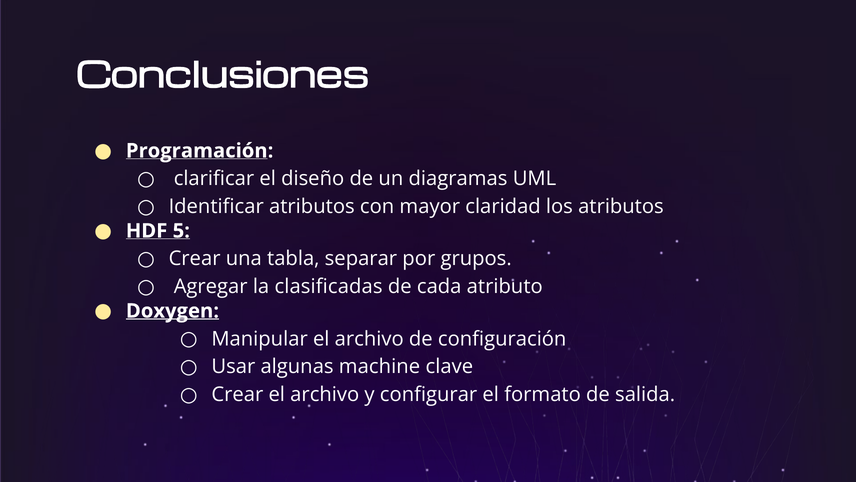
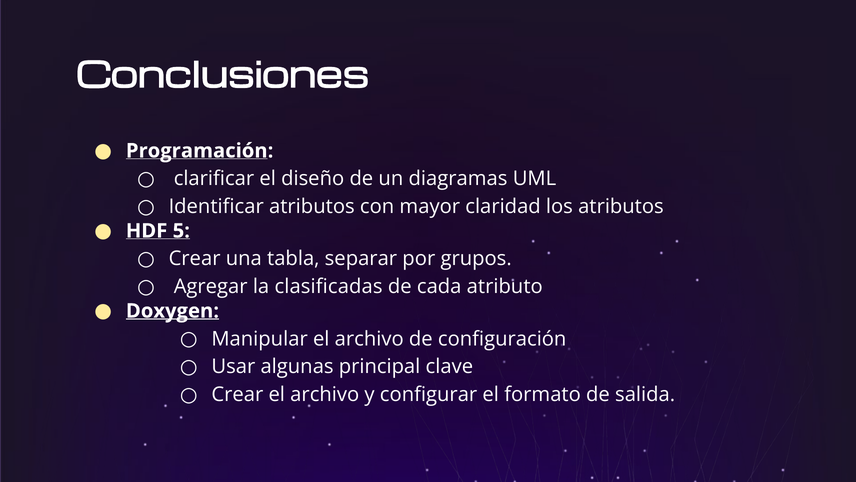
machine: machine -> principal (380, 366)
